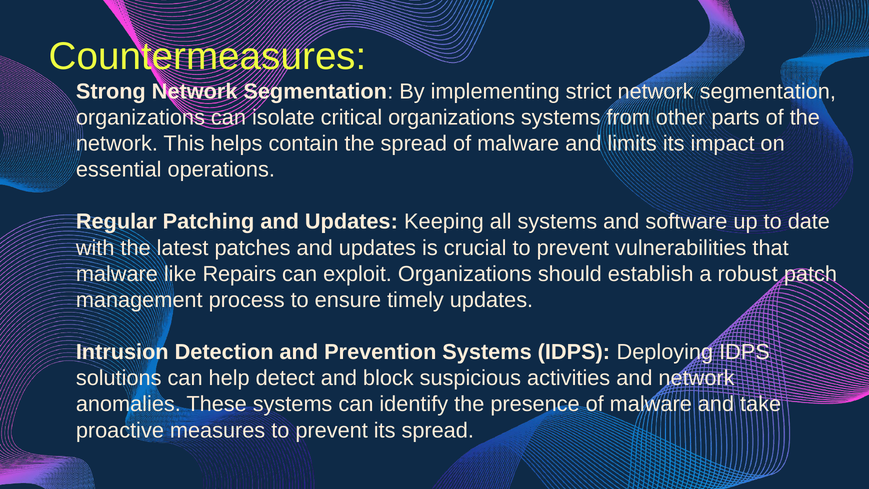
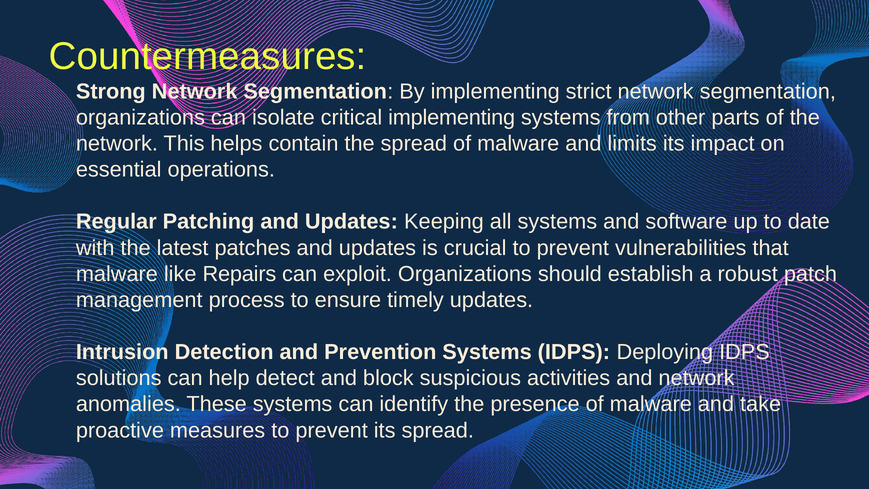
critical organizations: organizations -> implementing (452, 117)
